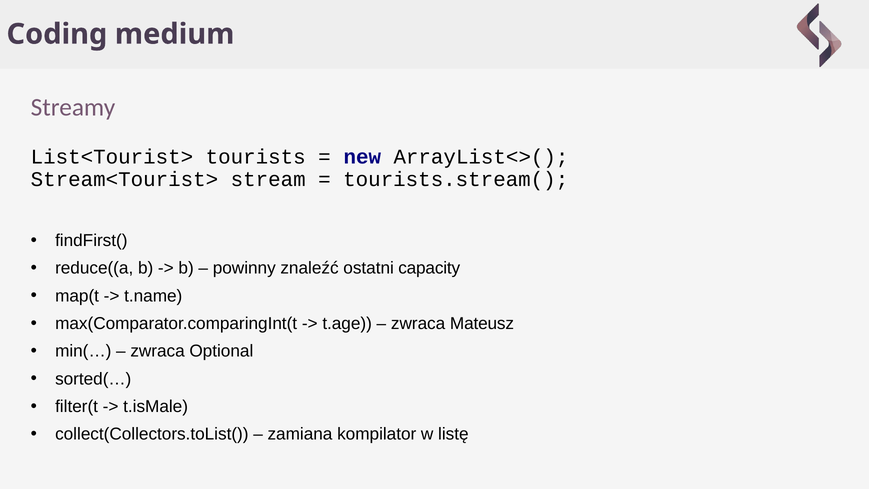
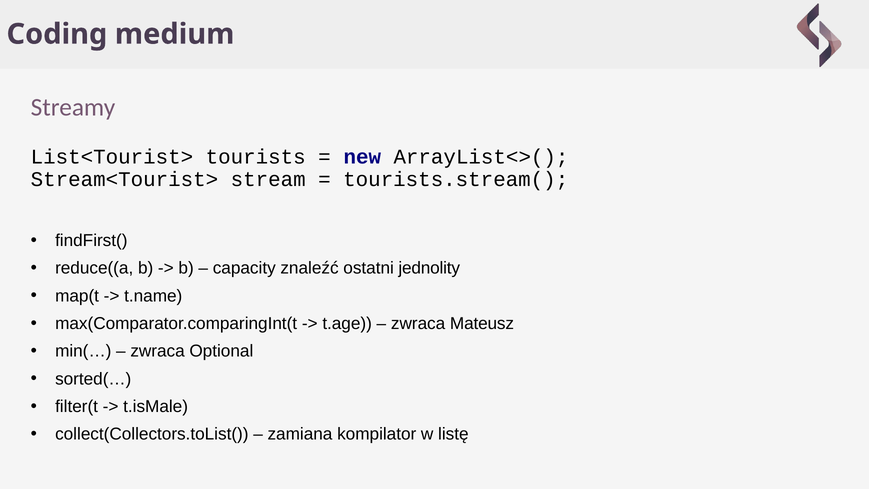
powinny: powinny -> capacity (244, 268)
capacity: capacity -> jednolity (429, 268)
